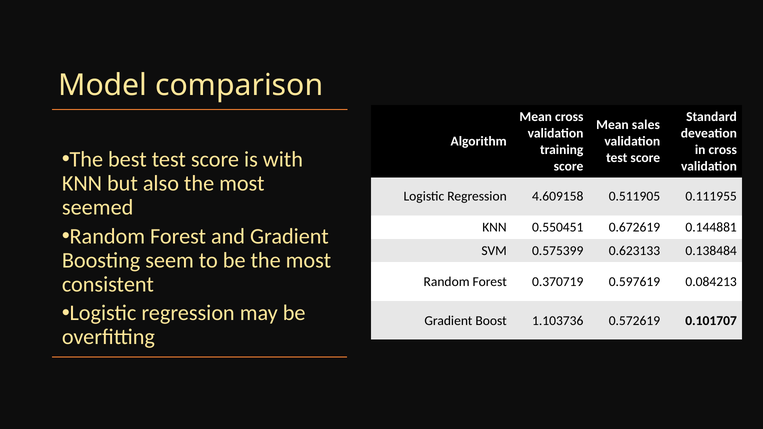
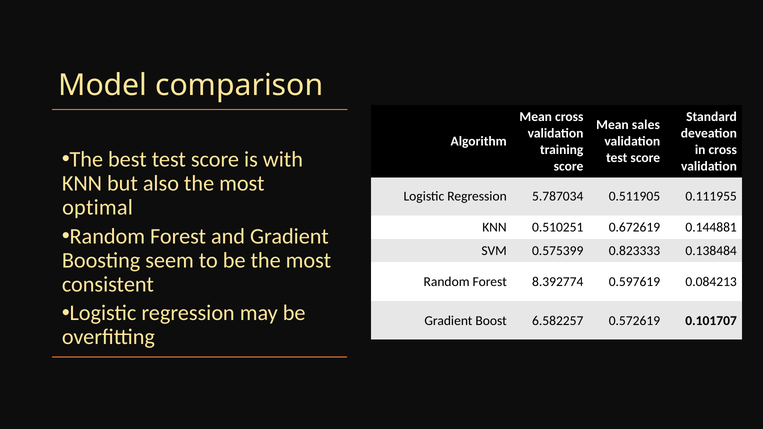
4.609158: 4.609158 -> 5.787034 (558, 197)
seemed: seemed -> optimal (98, 207)
0.550451: 0.550451 -> 0.510251 (558, 228)
0.623133: 0.623133 -> 0.823333 (634, 251)
0.370719: 0.370719 -> 8.392774 (558, 282)
1.103736: 1.103736 -> 6.582257 (558, 321)
